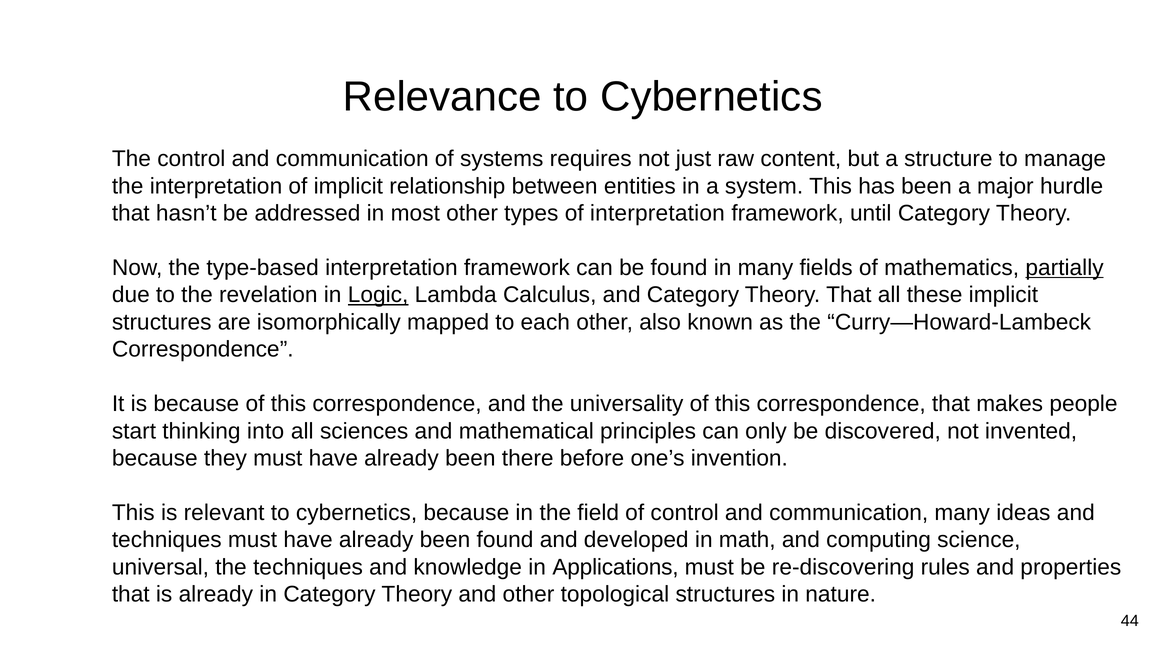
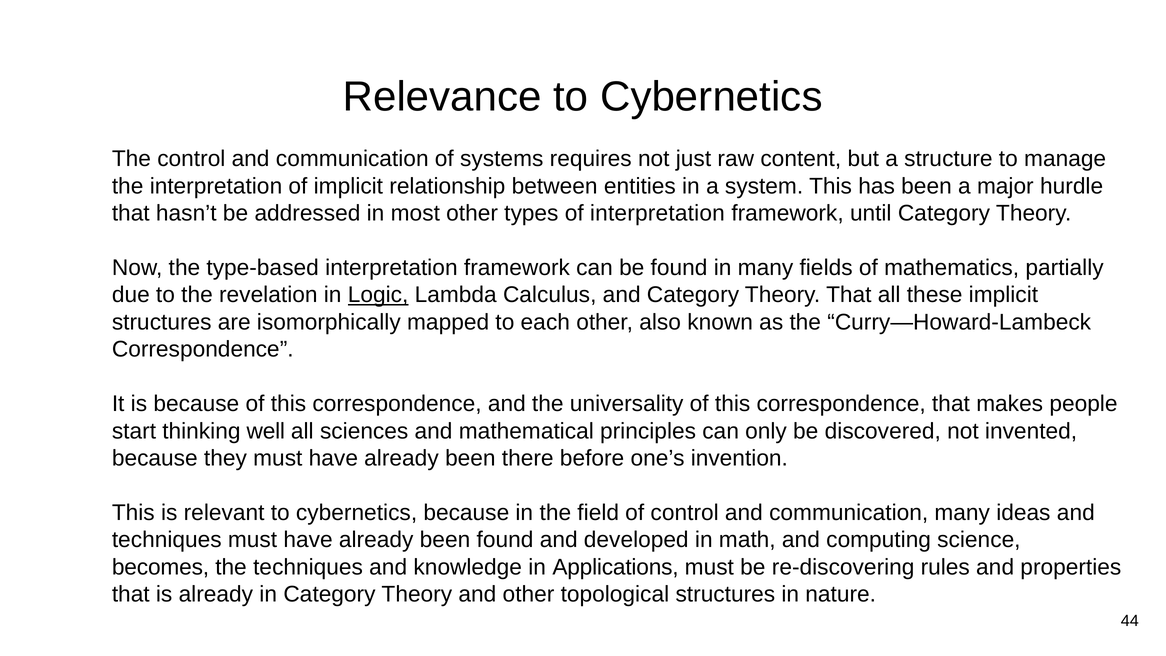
partially underline: present -> none (1065, 268)
into: into -> well (266, 431)
universal: universal -> becomes (161, 567)
